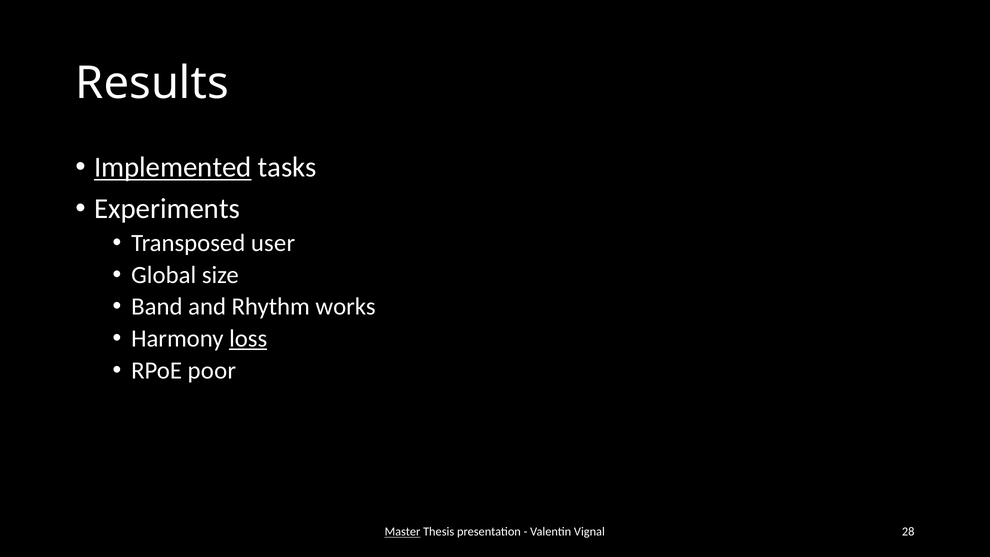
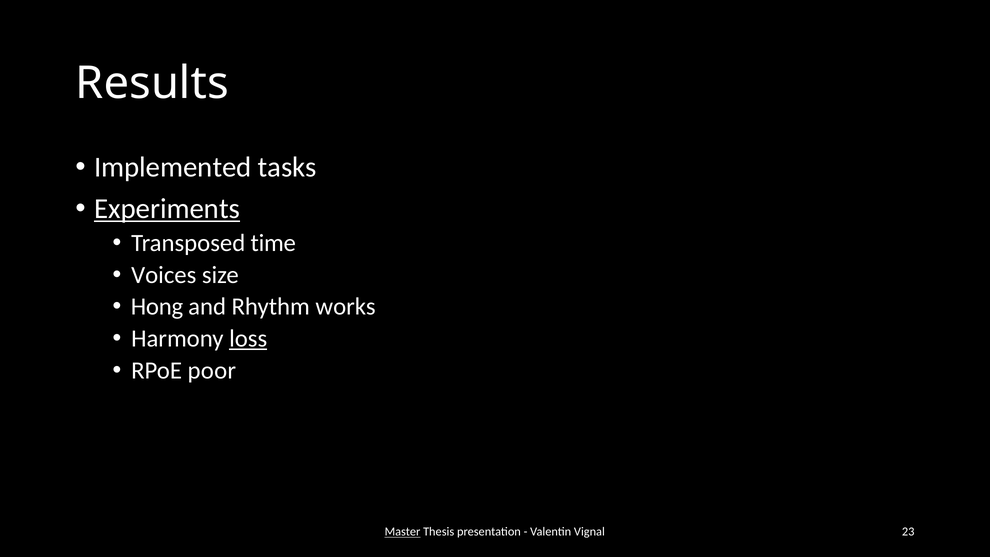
Implemented underline: present -> none (173, 167)
Experiments underline: none -> present (167, 209)
user: user -> time (273, 243)
Global: Global -> Voices (164, 275)
Band: Band -> Hong (157, 307)
28: 28 -> 23 (908, 532)
